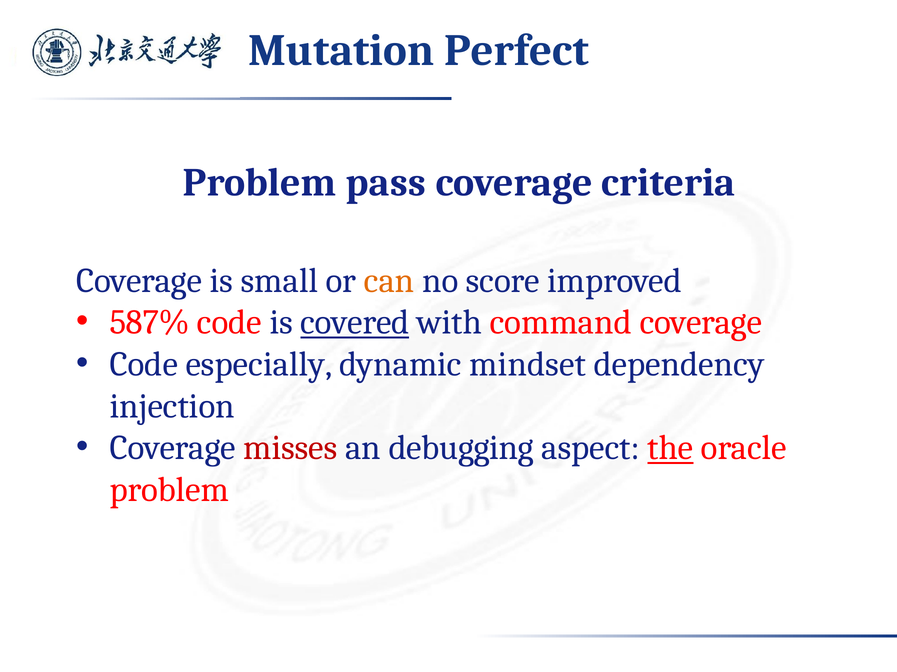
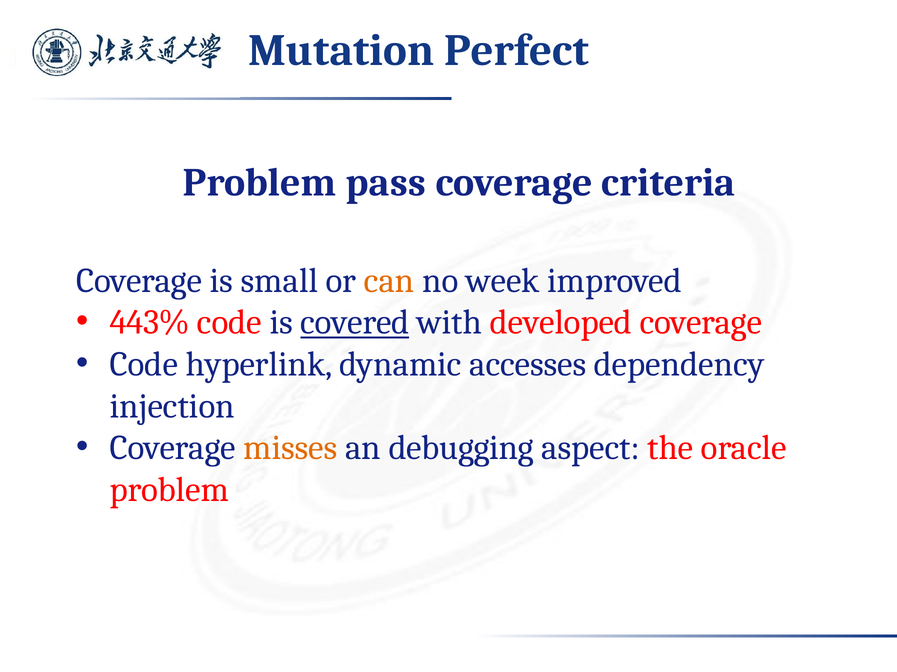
score: score -> week (503, 281)
587%: 587% -> 443% (150, 323)
command: command -> developed (561, 323)
especially: especially -> hyperlink (259, 365)
mindset: mindset -> accesses (528, 365)
misses colour: red -> orange (290, 448)
the underline: present -> none (670, 448)
